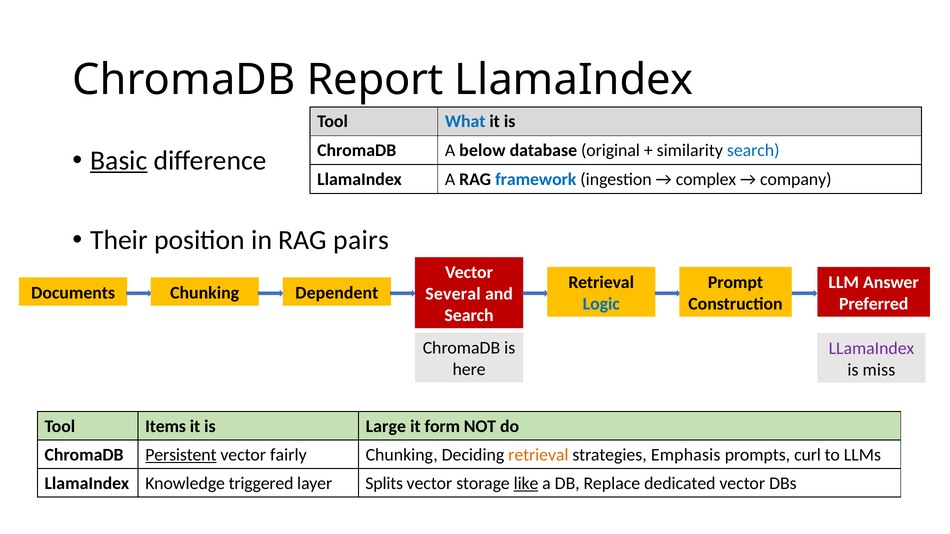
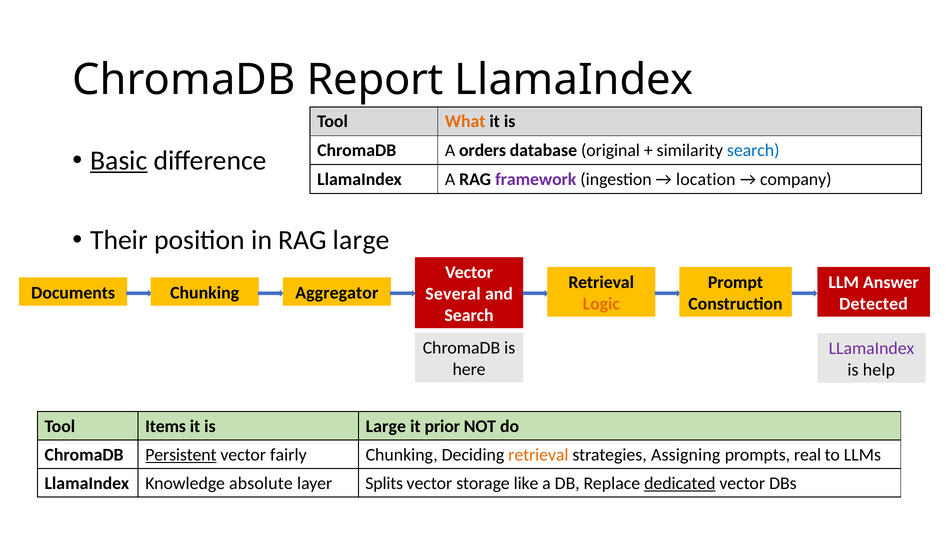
What colour: blue -> orange (465, 122)
below: below -> orders (483, 151)
framework colour: blue -> purple (536, 179)
complex: complex -> location (706, 179)
RAG pairs: pairs -> large (361, 240)
Dependent: Dependent -> Aggregator (337, 293)
Logic colour: blue -> orange (601, 304)
Preferred: Preferred -> Detected (874, 304)
miss: miss -> help (879, 370)
form: form -> prior (442, 427)
Emphasis: Emphasis -> Assigning (686, 455)
curl: curl -> real (808, 455)
triggered: triggered -> absolute (261, 484)
like underline: present -> none (526, 484)
dedicated underline: none -> present (680, 484)
